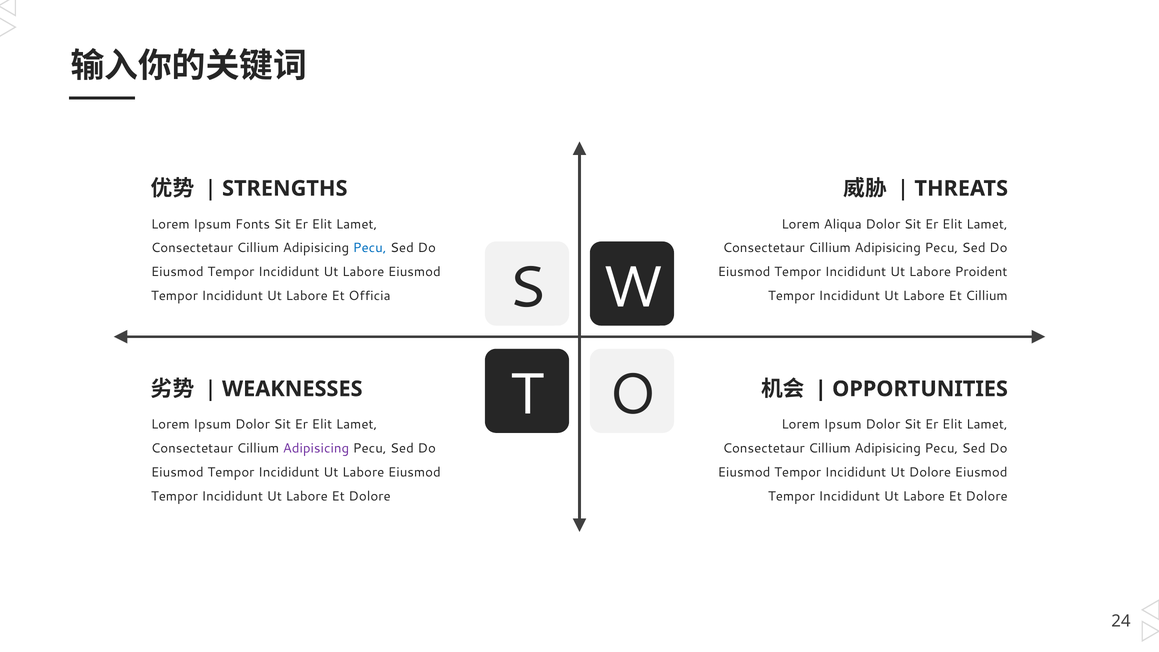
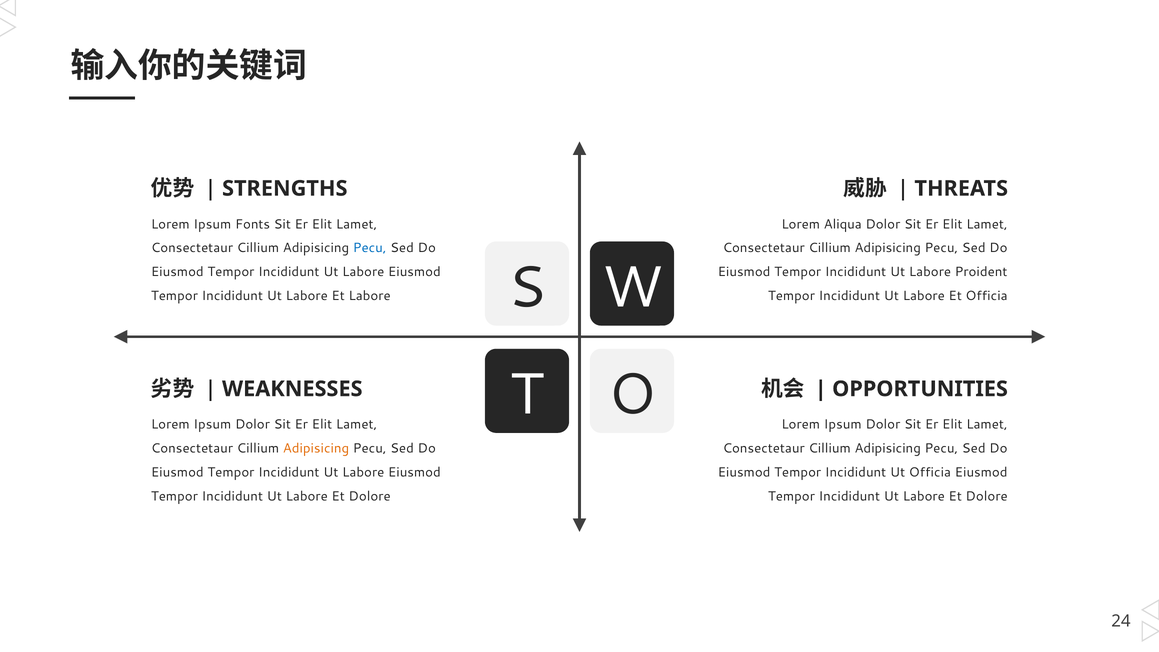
Et Officia: Officia -> Labore (370, 296)
Et Cillium: Cillium -> Officia (987, 296)
Adipisicing colour: purple -> orange (316, 448)
Ut Dolore: Dolore -> Officia (930, 472)
